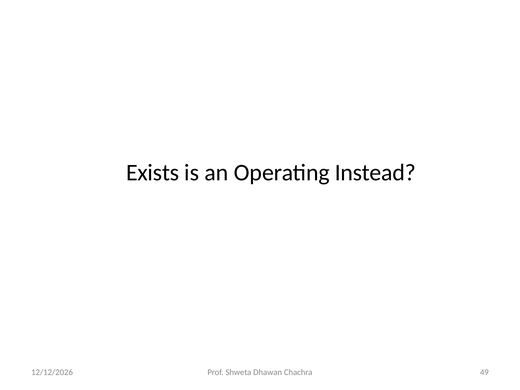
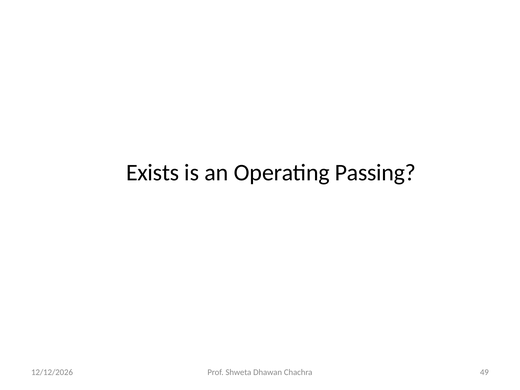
Instead: Instead -> Passing (375, 173)
